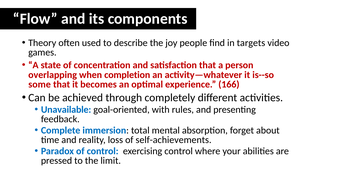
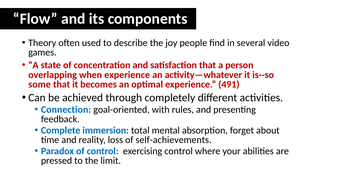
targets: targets -> several (251, 43)
when completion: completion -> experience (127, 75)
166: 166 -> 491 (229, 84)
Unavailable: Unavailable -> Connection (66, 110)
